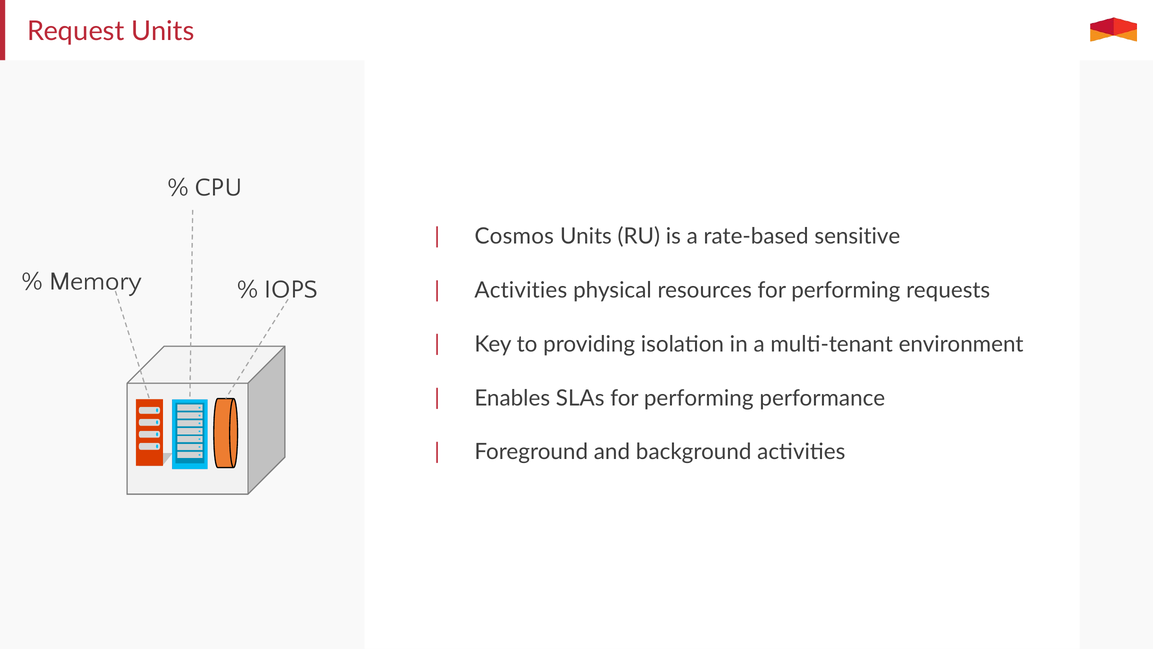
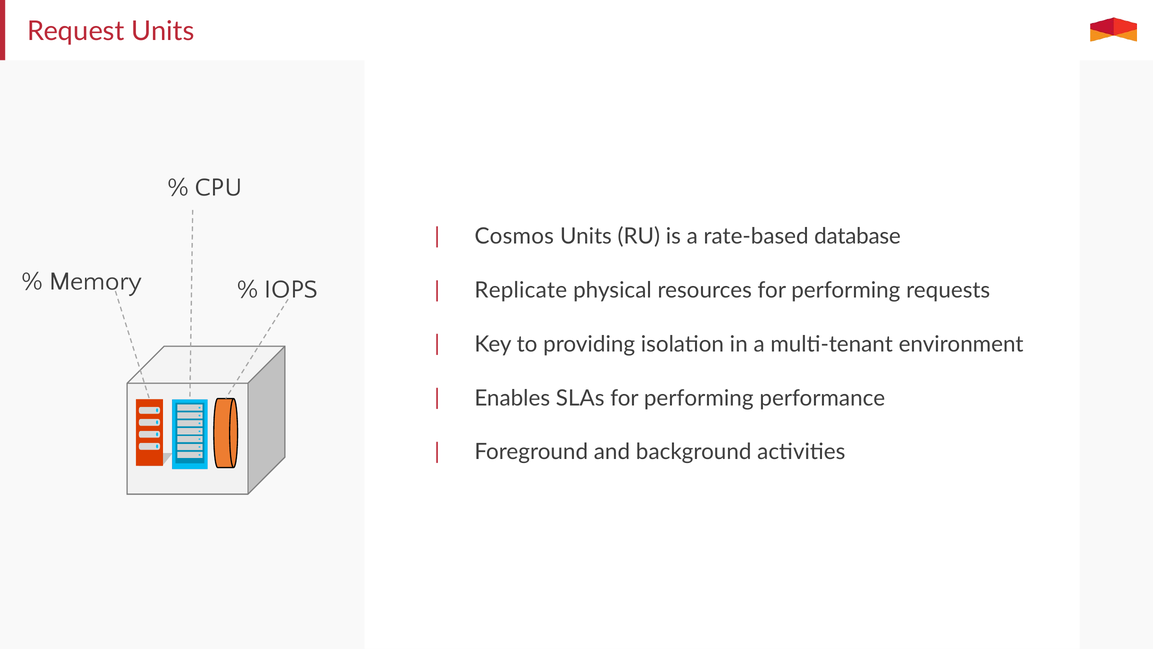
sensitive: sensitive -> database (857, 236)
Activities: Activities -> Replicate (521, 290)
